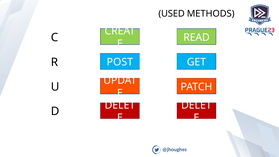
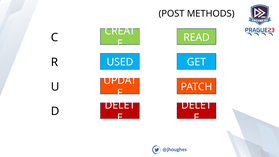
USED: USED -> POST (172, 14)
POST: POST -> USED (120, 62)
